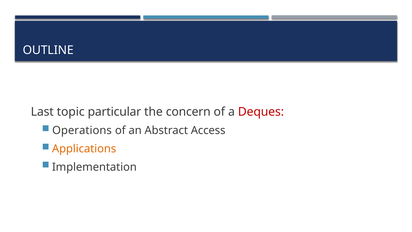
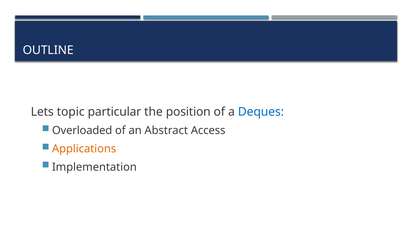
Last: Last -> Lets (42, 112)
concern: concern -> position (188, 112)
Deques colour: red -> blue (261, 112)
Operations: Operations -> Overloaded (82, 130)
